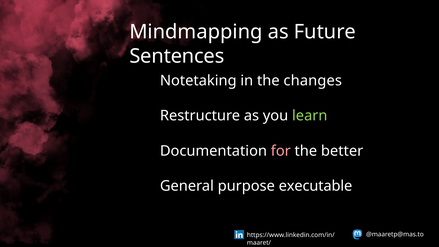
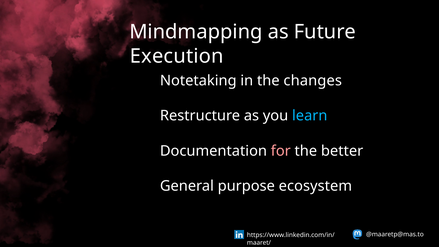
Sentences: Sentences -> Execution (177, 56)
learn colour: light green -> light blue (310, 116)
executable: executable -> ecosystem (315, 186)
